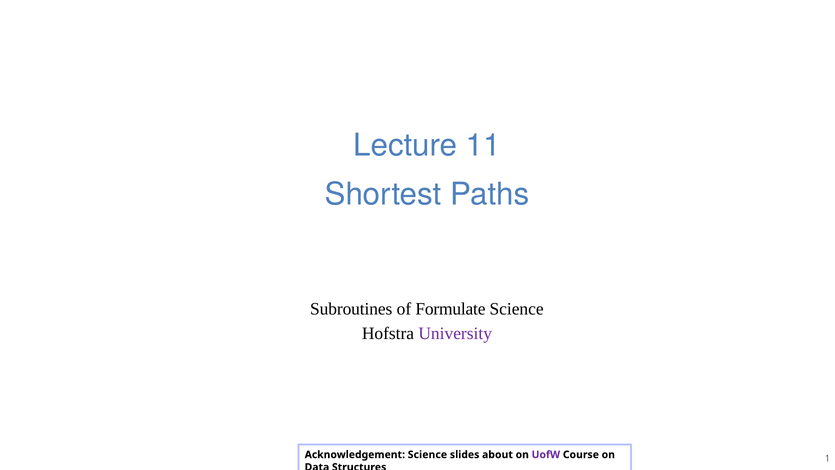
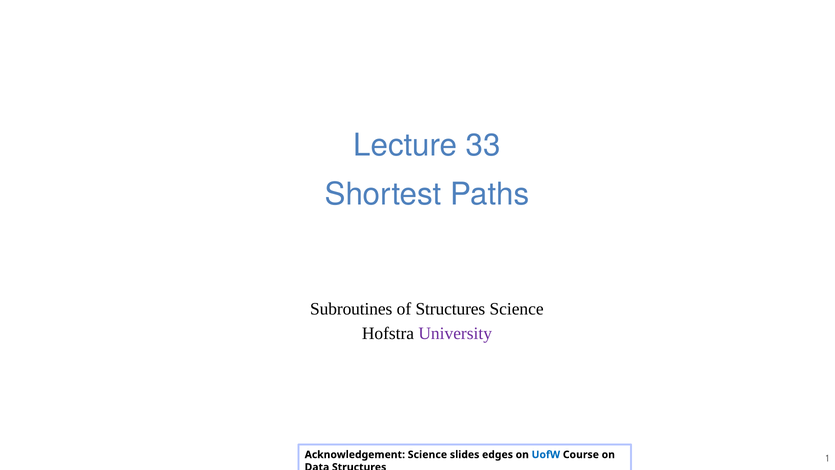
11: 11 -> 33 (483, 145)
of Formulate: Formulate -> Structures (450, 309)
about: about -> edges (498, 454)
UofW colour: purple -> blue (546, 454)
